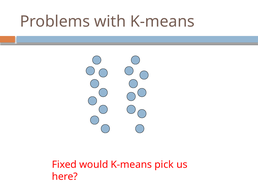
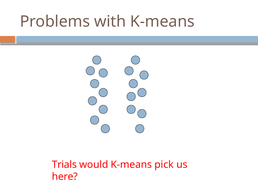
Fixed: Fixed -> Trials (64, 165)
